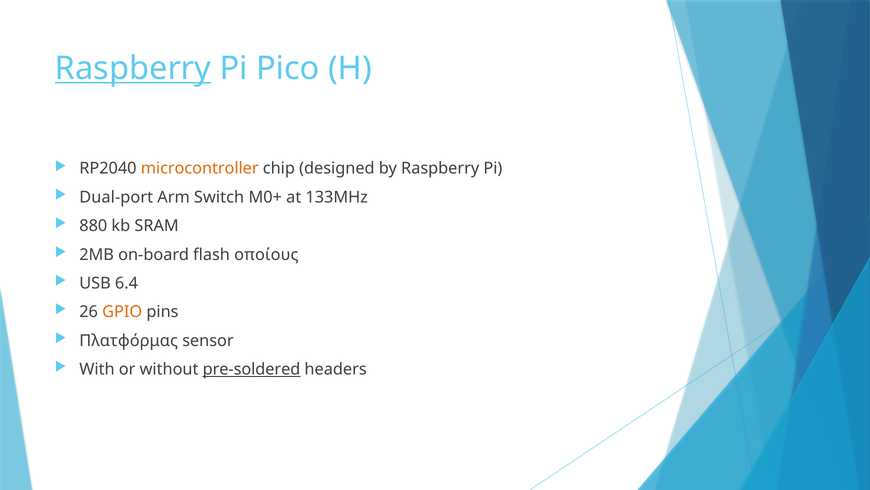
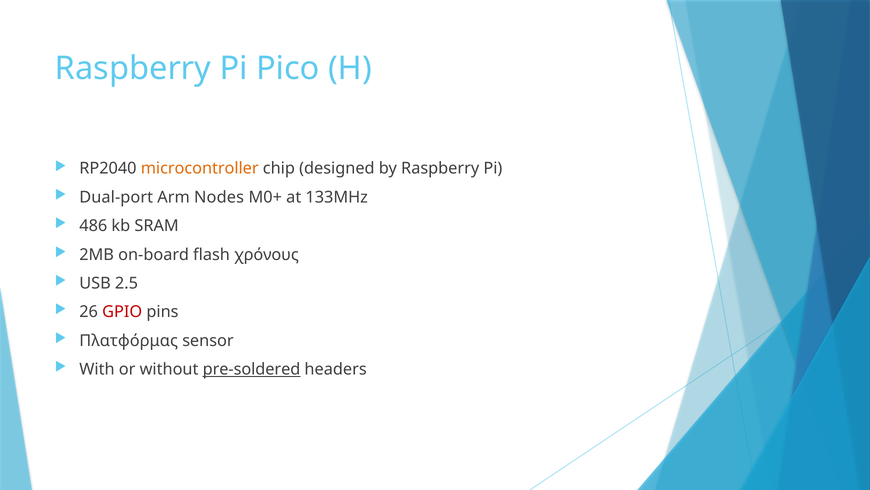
Raspberry underline: present -> none (133, 69)
Switch: Switch -> Nodes (219, 197)
880: 880 -> 486 (93, 226)
οποίους: οποίους -> χρόνους (267, 254)
6.4: 6.4 -> 2.5 (126, 283)
GPIO colour: orange -> red (122, 312)
